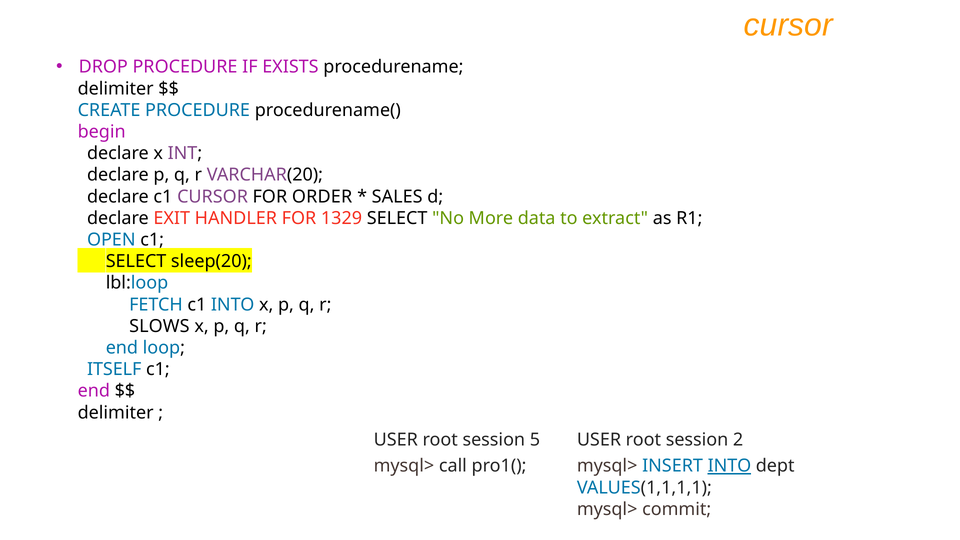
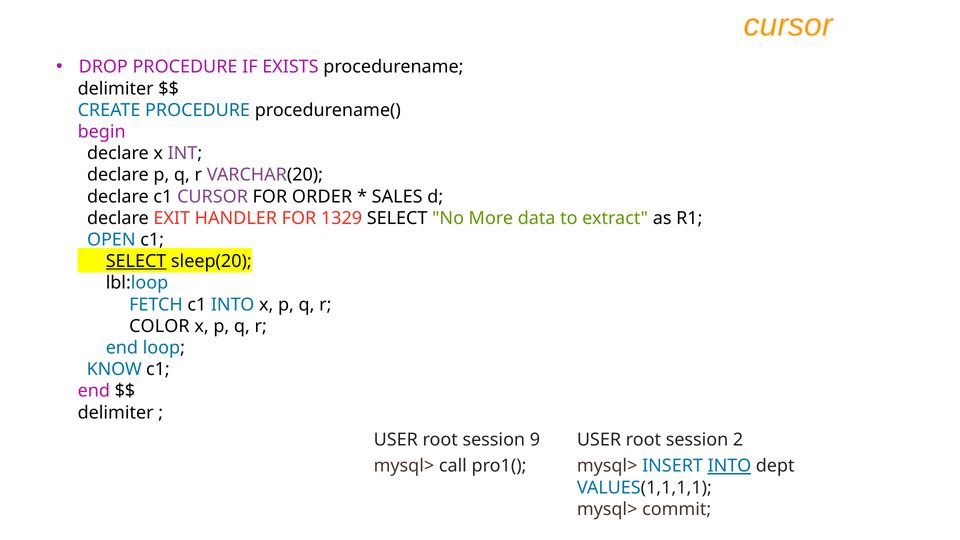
SELECT underline: none -> present (136, 261)
SLOWS: SLOWS -> COLOR (159, 326)
ITSELF: ITSELF -> KNOW (114, 369)
5: 5 -> 9 (535, 440)
